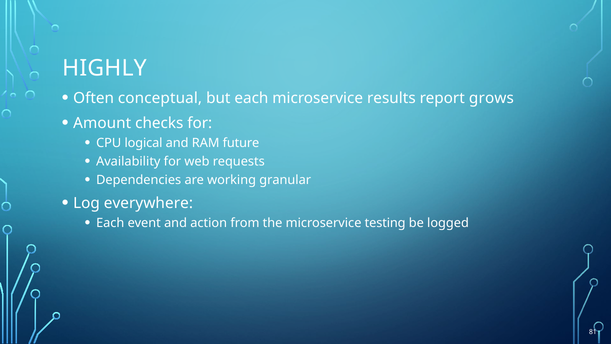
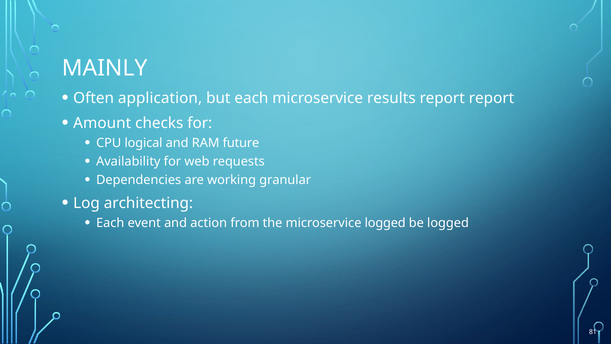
HIGHLY: HIGHLY -> MAINLY (105, 68)
conceptual: conceptual -> application (160, 98)
report grows: grows -> report (492, 98)
everywhere: everywhere -> architecting (148, 203)
microservice testing: testing -> logged (385, 223)
